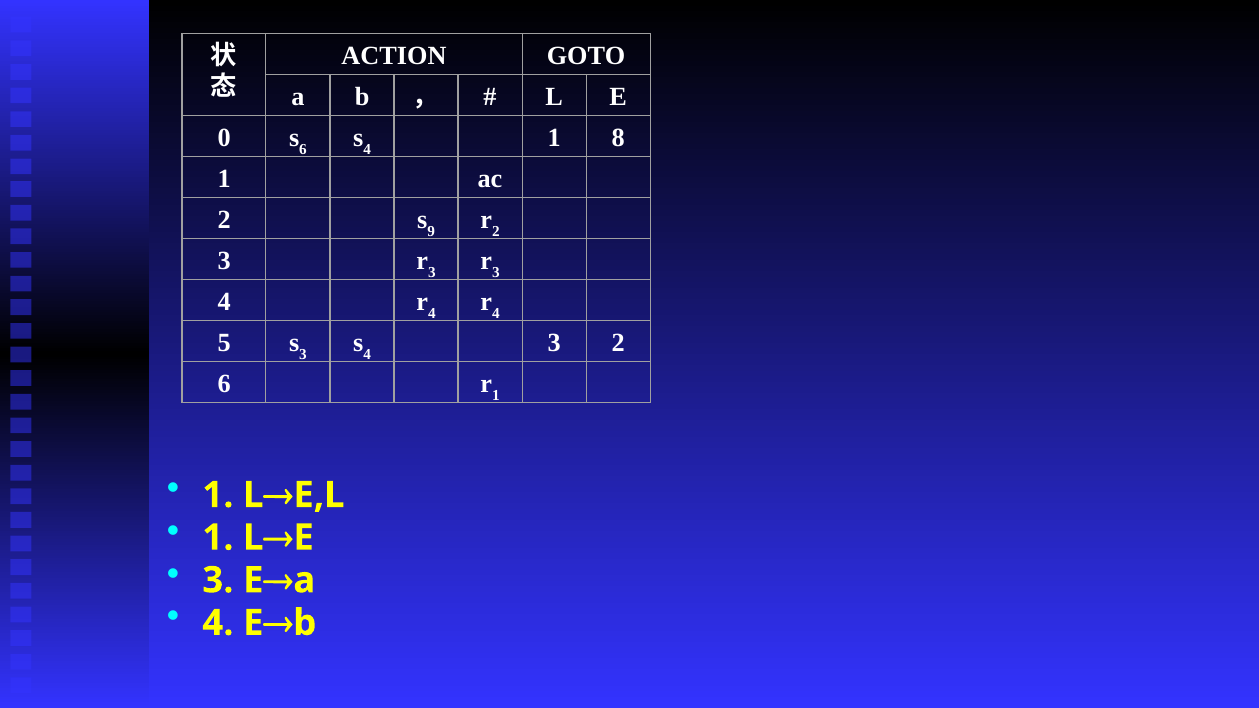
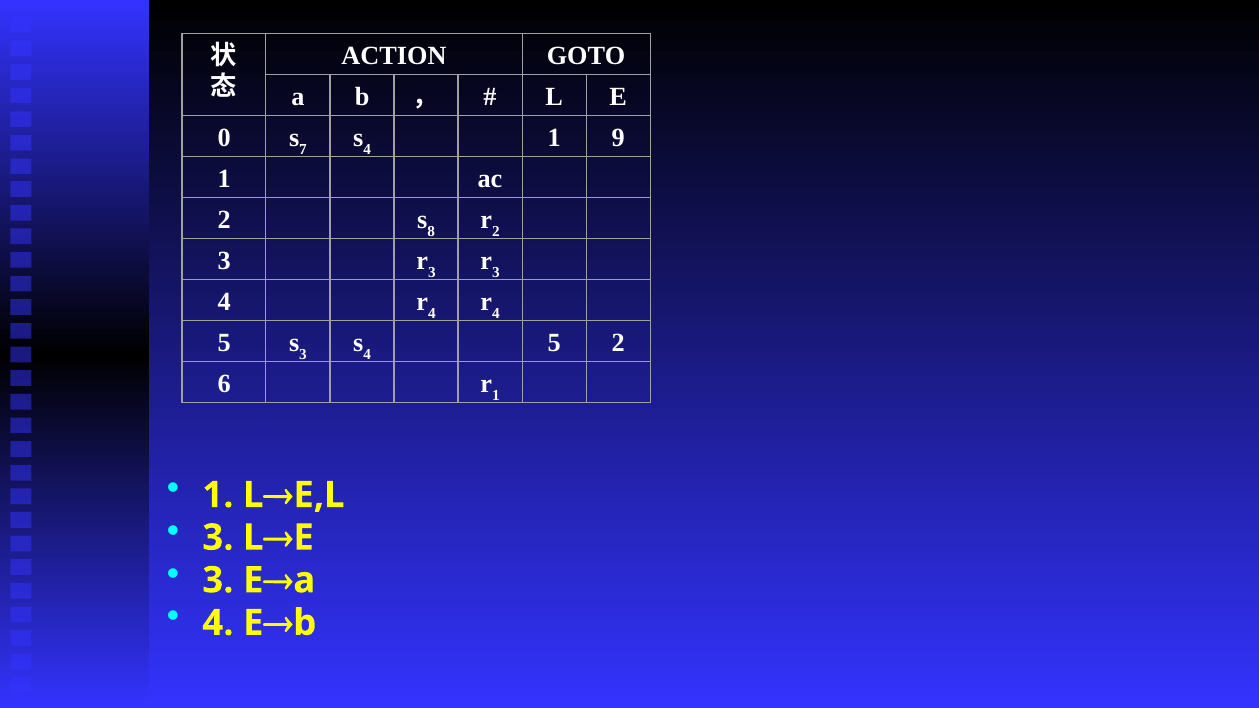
6: 6 -> 7 (303, 149)
8: 8 -> 9 (618, 138)
9: 9 -> 8 (431, 231)
3: 3 -> 5 (554, 343)
1: 1 -> 3 (218, 538)
